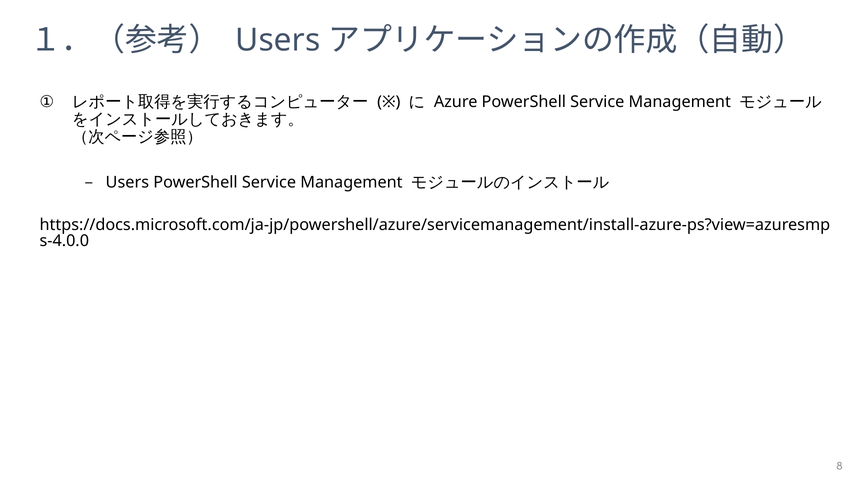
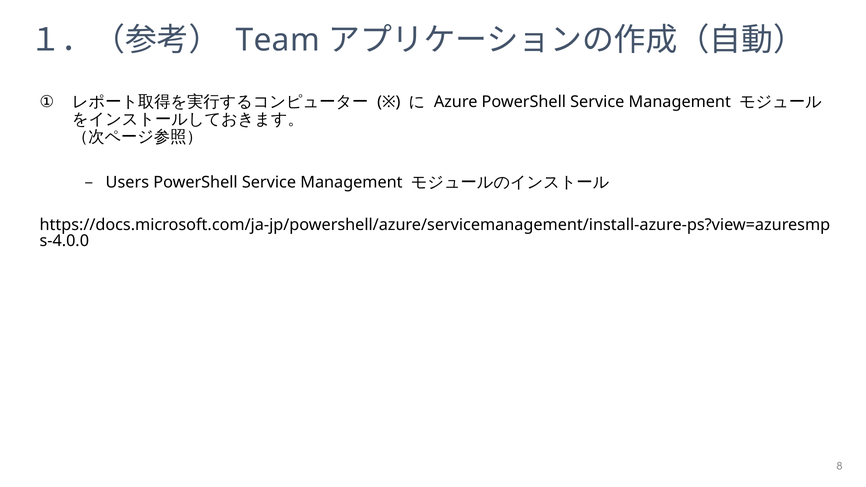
Users: Users -> Team (278, 40)
